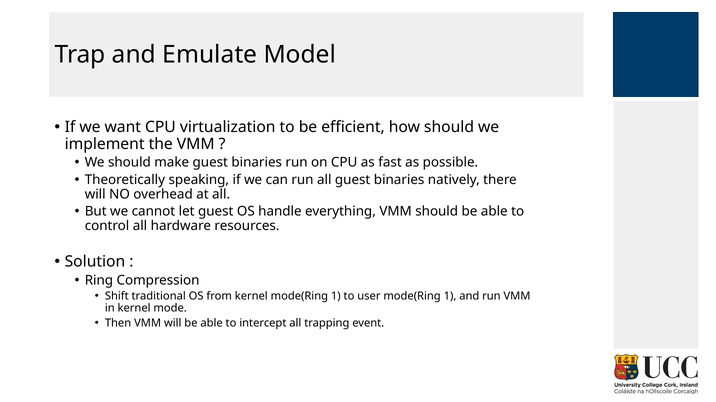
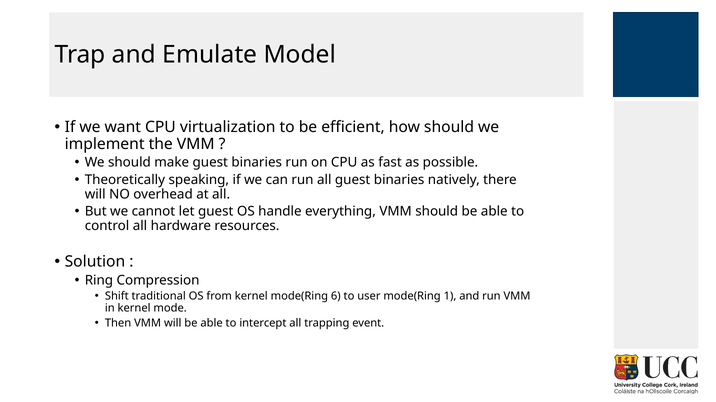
kernel mode(Ring 1: 1 -> 6 (336, 297)
